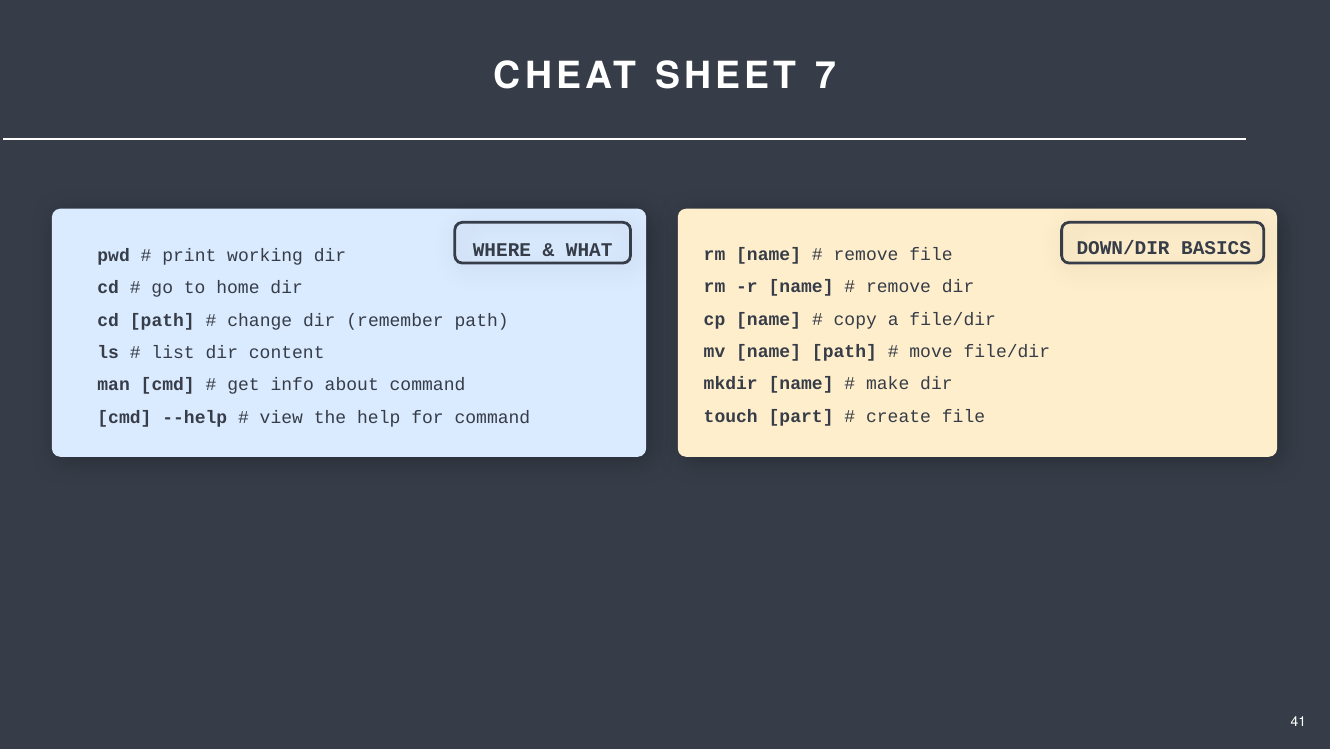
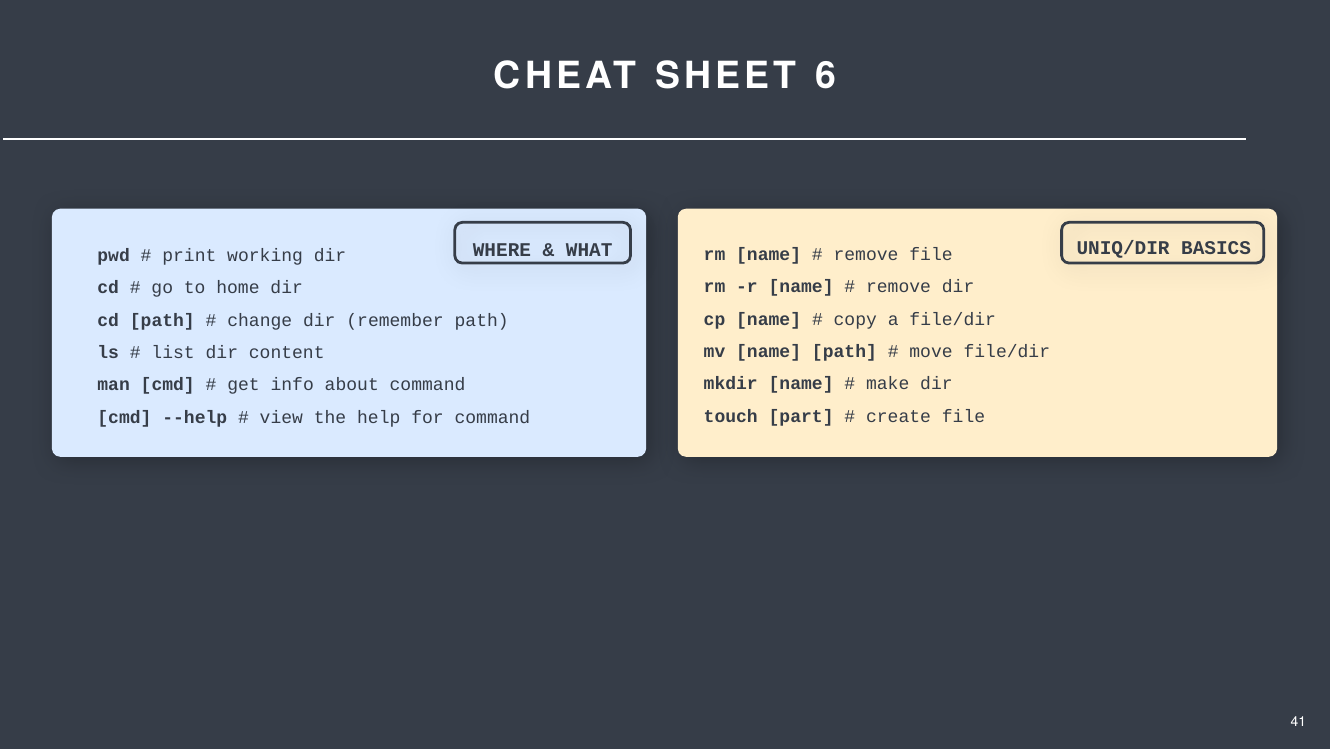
7: 7 -> 6 (826, 76)
DOWN/DIR: DOWN/DIR -> UNIQ/DIR (1123, 248)
